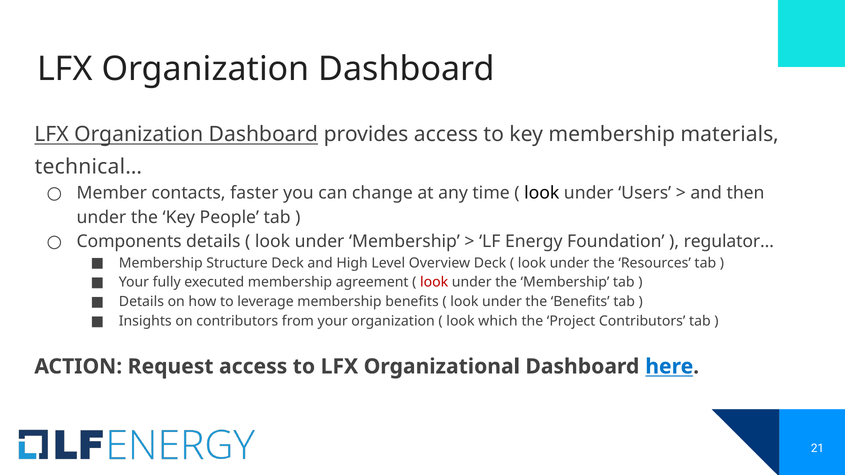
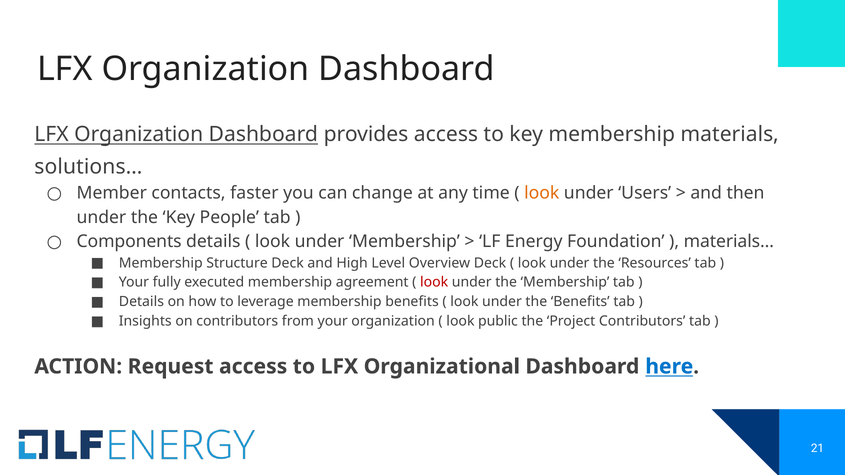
technical…: technical… -> solutions… (88, 167)
look colour: black -> orange (542, 193)
regulator…: regulator… -> materials… (729, 242)
which: which -> public (498, 321)
